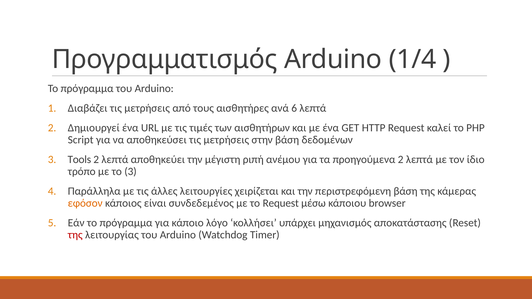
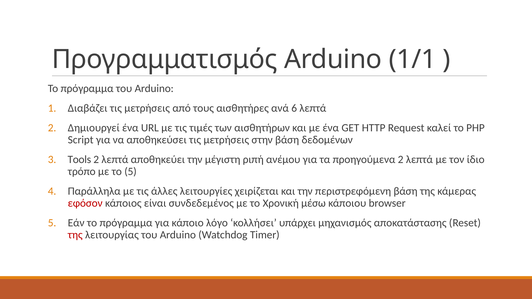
1/4: 1/4 -> 1/1 (413, 60)
το 3: 3 -> 5 (131, 172)
εφόσον colour: orange -> red (85, 203)
το Request: Request -> Χρονική (281, 203)
